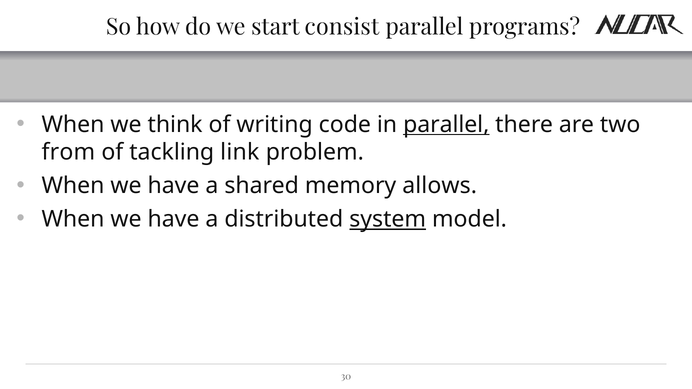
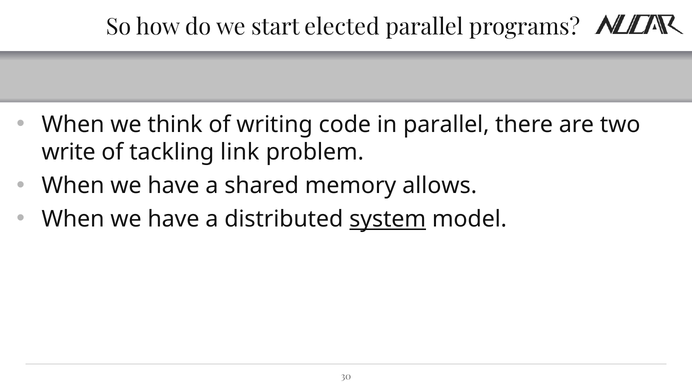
consist: consist -> elected (342, 27)
parallel underline: present -> none (446, 125)
from: from -> write (69, 152)
